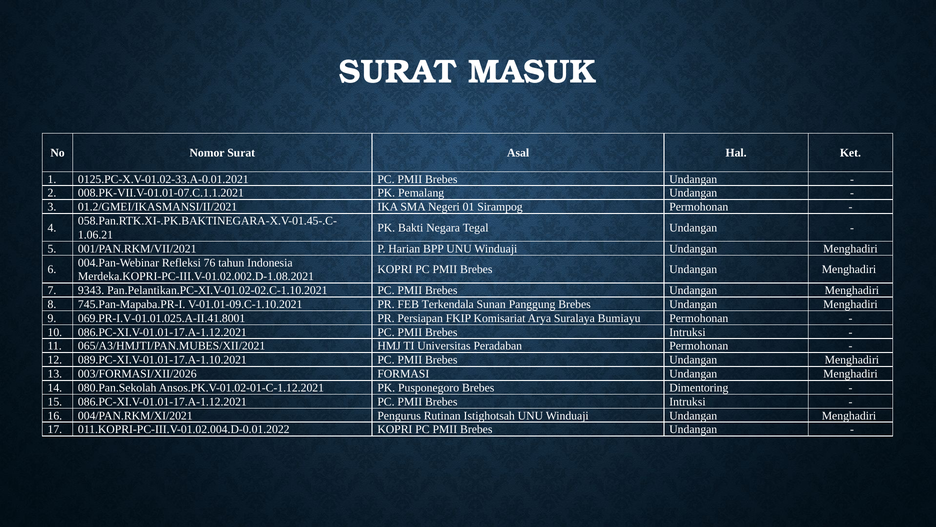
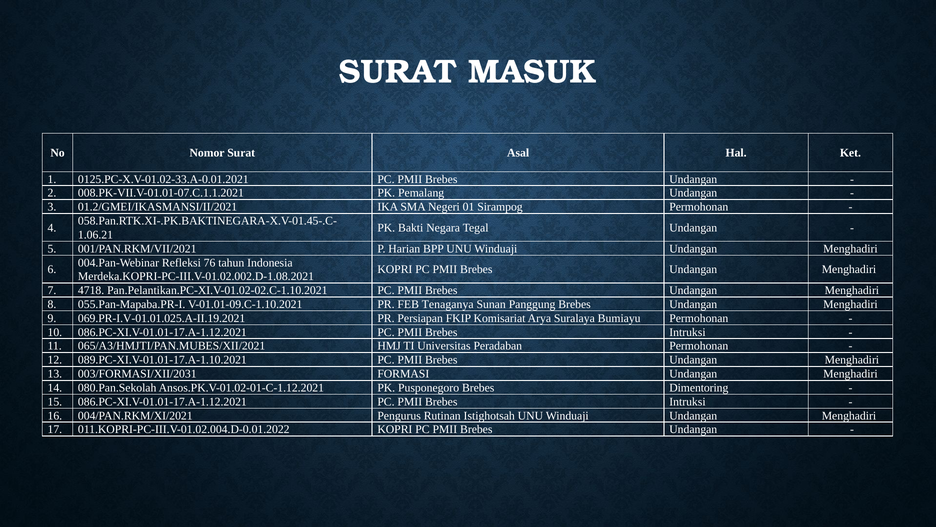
9343: 9343 -> 4718 (91, 290)
745.Pan-Mapaba.PR-I: 745.Pan-Mapaba.PR-I -> 055.Pan-Mapaba.PR-I (132, 304)
Terkendala: Terkendala -> Tenaganya (448, 304)
069.PR-I.V-01.01.025.A-II.41.8001: 069.PR-I.V-01.01.025.A-II.41.8001 -> 069.PR-I.V-01.01.025.A-II.19.2021 (162, 318)
003/FORMASI/XII/2026: 003/FORMASI/XII/2026 -> 003/FORMASI/XII/2031 (137, 374)
